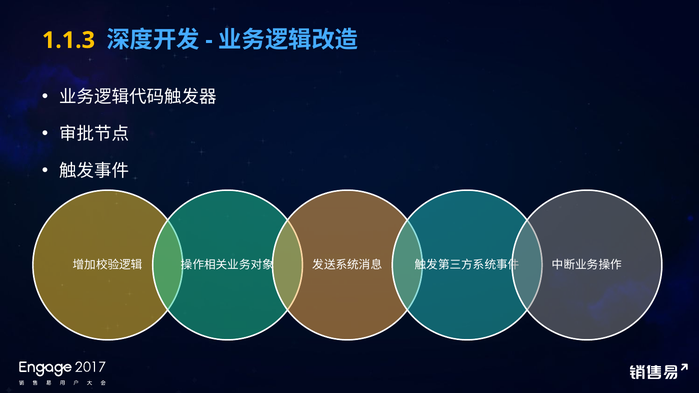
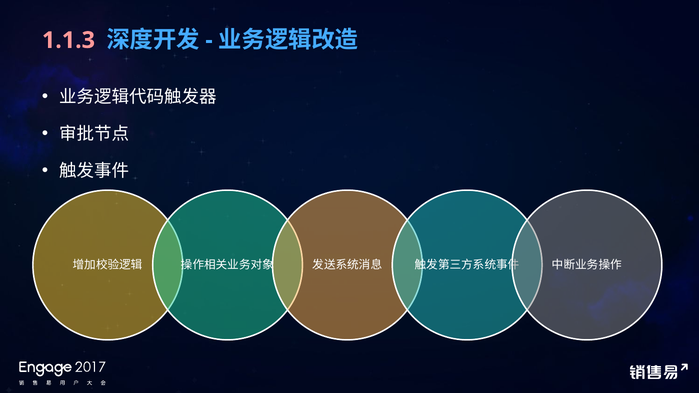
1.1.3 colour: yellow -> pink (68, 40)
